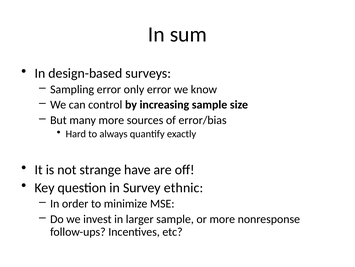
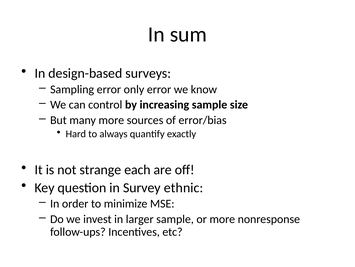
have: have -> each (137, 169)
